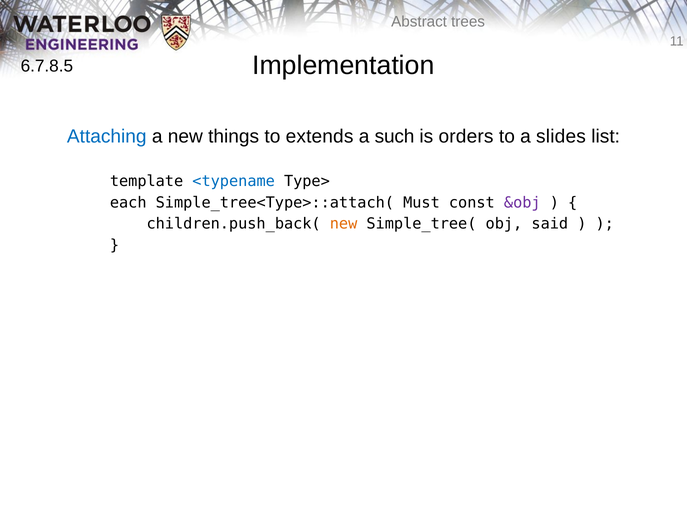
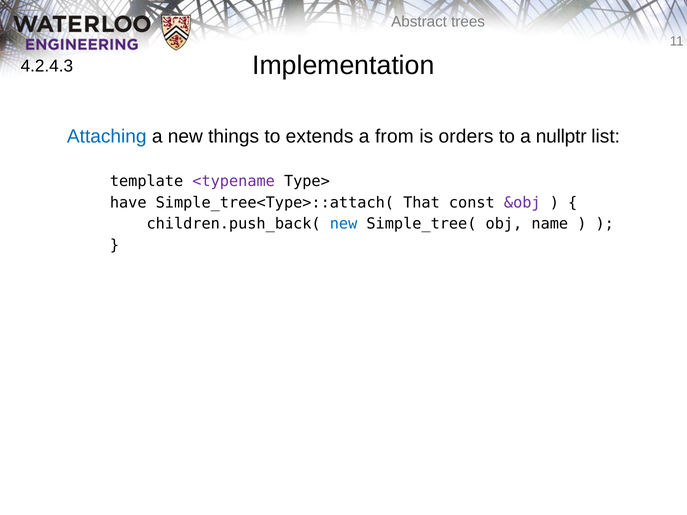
6.7.8.5: 6.7.8.5 -> 4.2.4.3 (47, 66)
such: such -> from (394, 136)
slides: slides -> nullptr (561, 136)
<typename colour: blue -> purple (234, 181)
each: each -> have (128, 203)
Must: Must -> That (422, 203)
new colour: orange -> blue (344, 224)
said: said -> name (550, 224)
